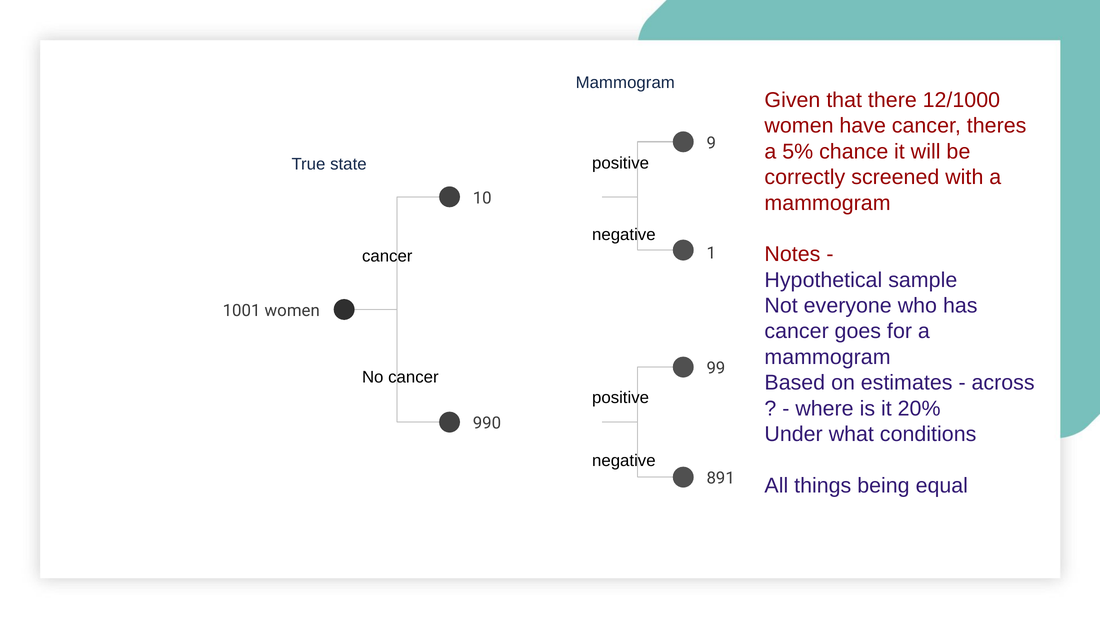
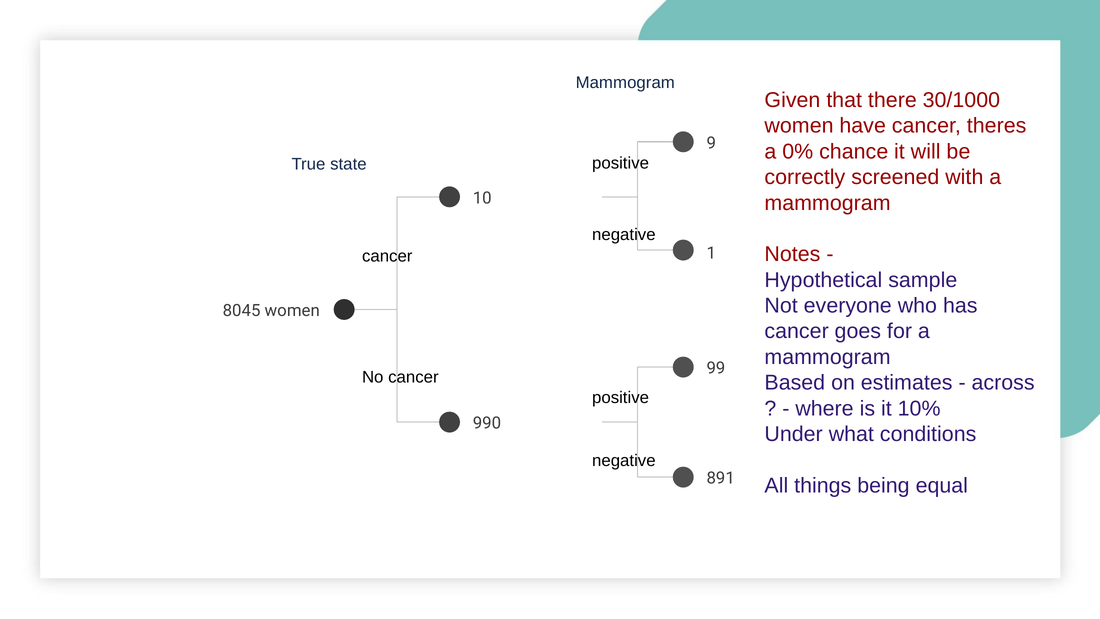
12/1000: 12/1000 -> 30/1000 (961, 100)
5%: 5% -> 0% (798, 152)
1001: 1001 -> 8045 (242, 311)
20%: 20% -> 10% (919, 408)
